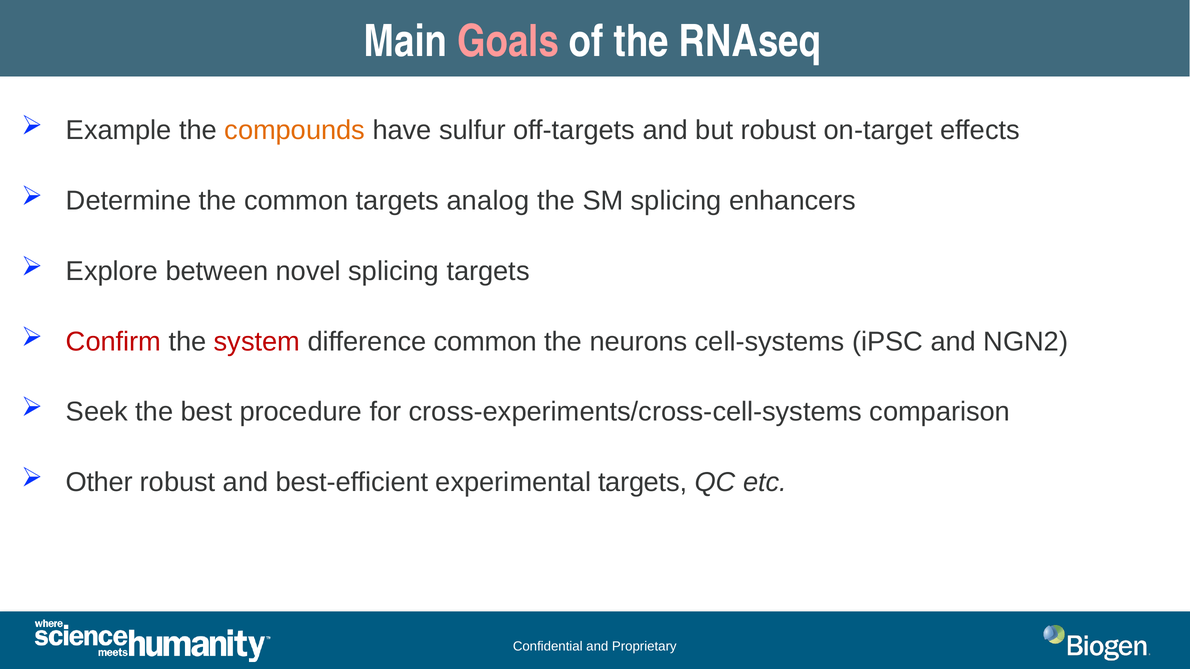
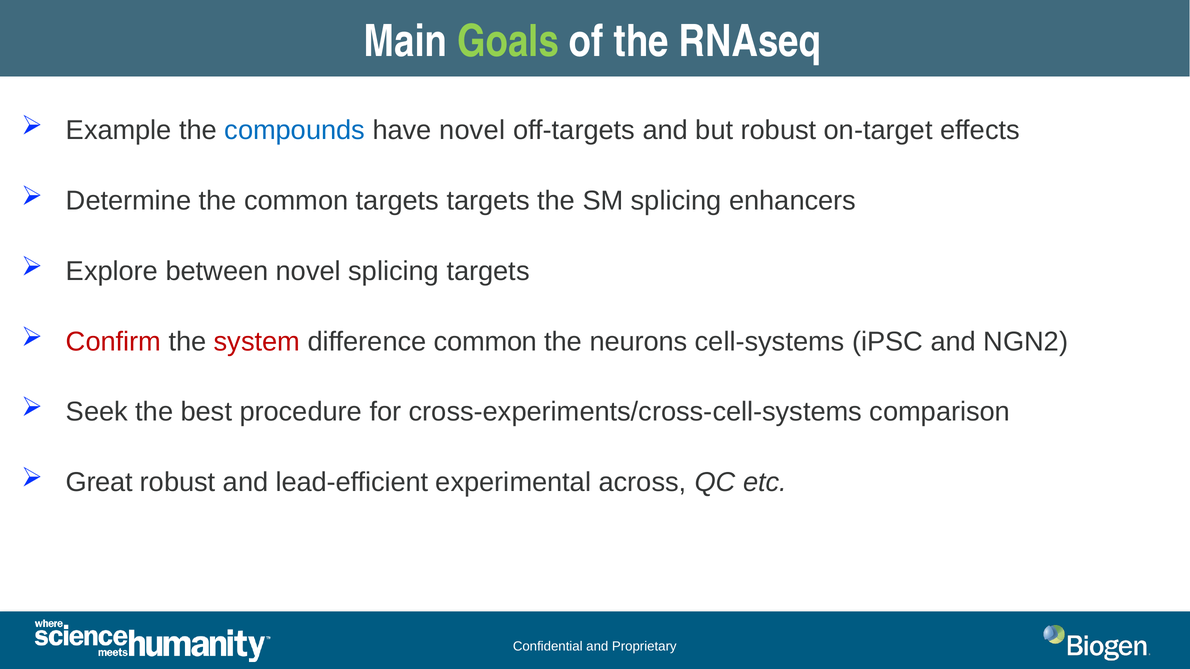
Goals colour: pink -> light green (508, 41)
compounds colour: orange -> blue (295, 130)
have sulfur: sulfur -> novel (472, 130)
targets analog: analog -> targets (488, 201)
Other: Other -> Great (99, 483)
best-efficient: best-efficient -> lead-efficient (352, 483)
experimental targets: targets -> across (642, 483)
